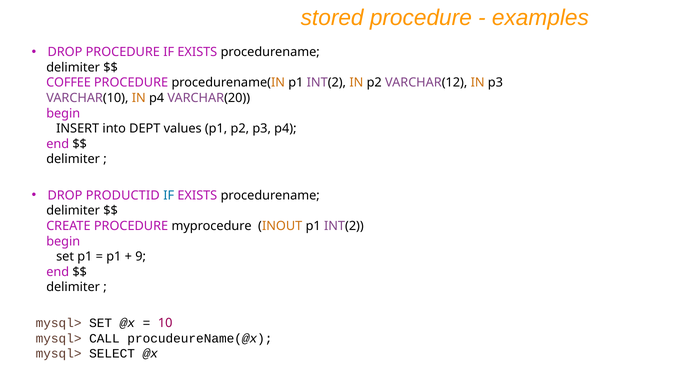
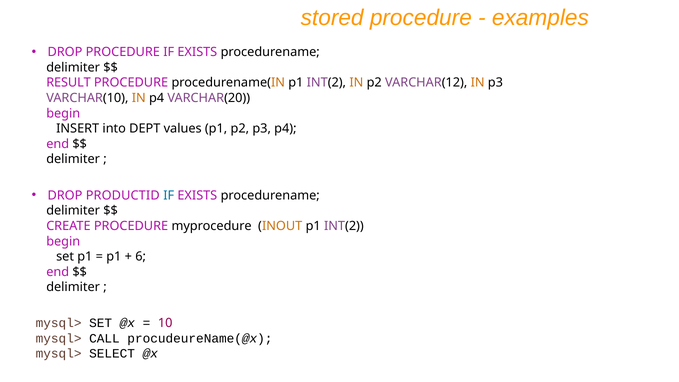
COFFEE: COFFEE -> RESULT (69, 83)
9: 9 -> 6 (141, 257)
